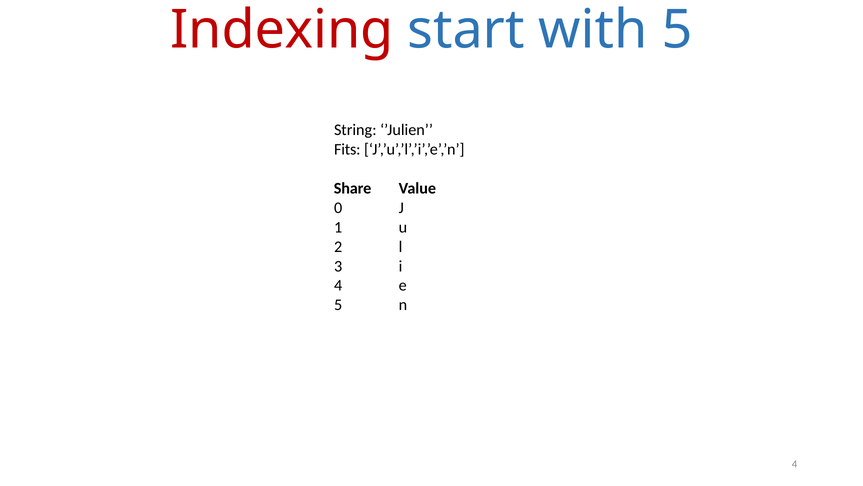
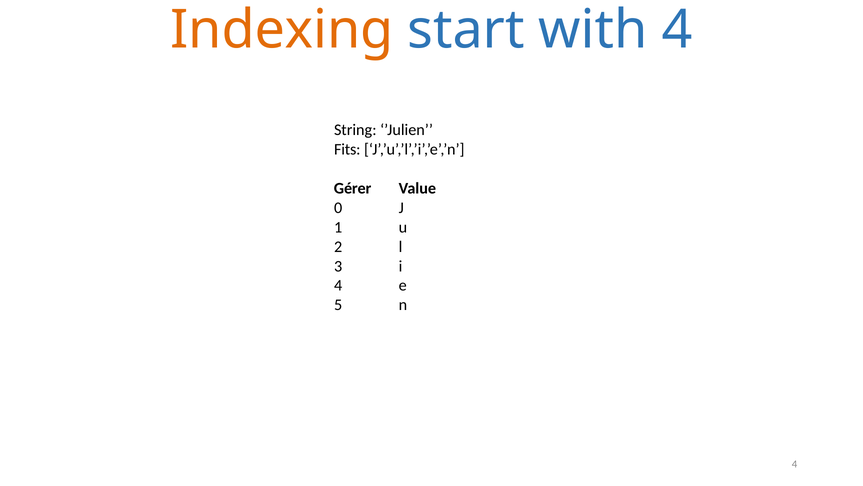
Indexing colour: red -> orange (282, 30)
with 5: 5 -> 4 (677, 30)
Share: Share -> Gérer (353, 188)
